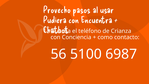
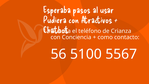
Provecho: Provecho -> Esperaba (57, 10)
Encuentra: Encuentra -> Atractivos (97, 20)
6987: 6987 -> 5567 (121, 54)
